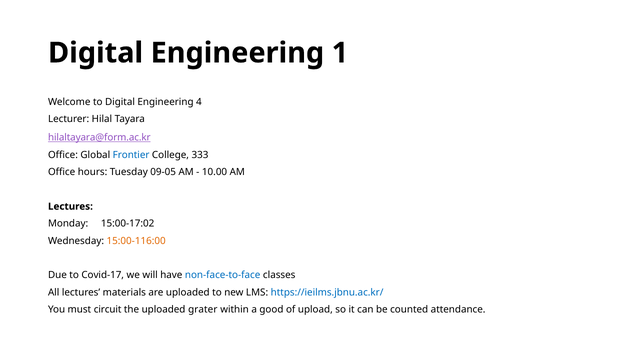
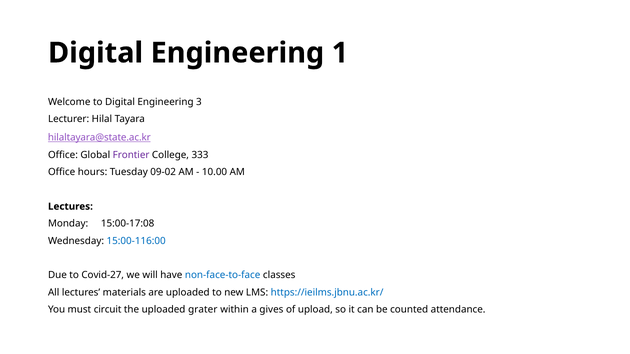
4: 4 -> 3 (199, 102)
hilaltayara@form.ac.kr: hilaltayara@form.ac.kr -> hilaltayara@state.ac.kr (99, 138)
Frontier colour: blue -> purple (131, 155)
09-05: 09-05 -> 09-02 (163, 172)
15:00-17:02: 15:00-17:02 -> 15:00-17:08 (128, 224)
15:00-116:00 colour: orange -> blue (136, 241)
Covid-17: Covid-17 -> Covid-27 (103, 275)
good: good -> gives (271, 310)
